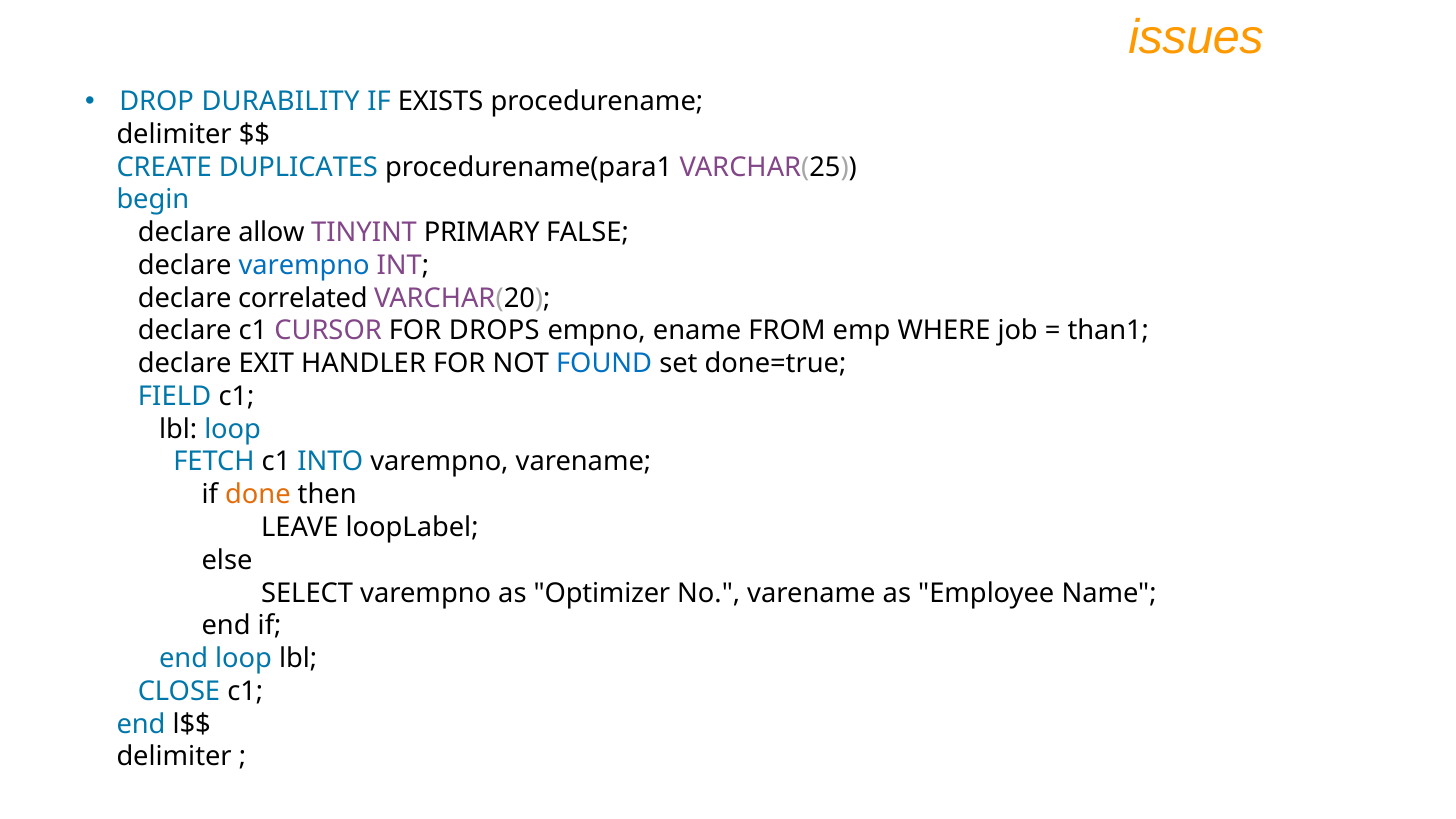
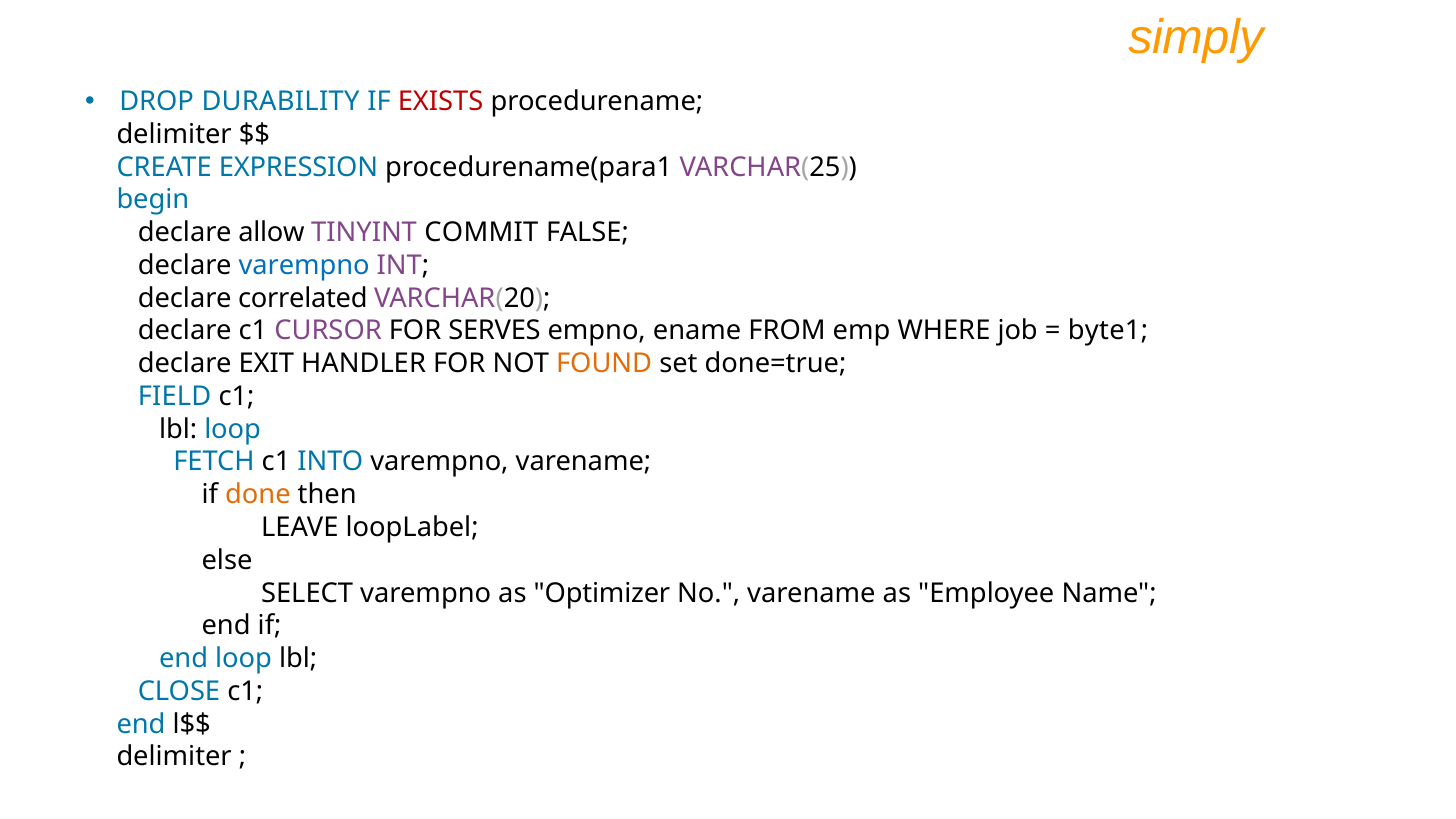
issues: issues -> simply (1196, 38)
EXISTS colour: black -> red (441, 102)
DUPLICATES: DUPLICATES -> EXPRESSION (298, 167)
PRIMARY: PRIMARY -> COMMIT (481, 233)
DROPS: DROPS -> SERVES (495, 331)
than1: than1 -> byte1 (1108, 331)
FOUND colour: blue -> orange (604, 364)
